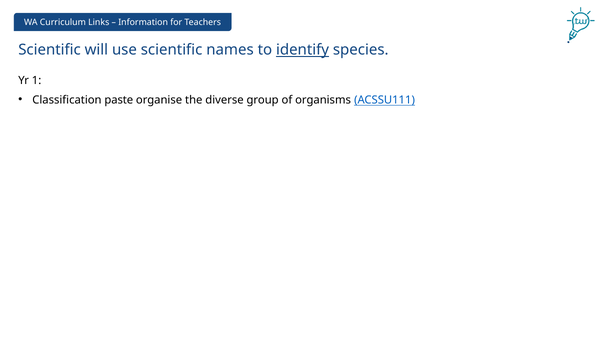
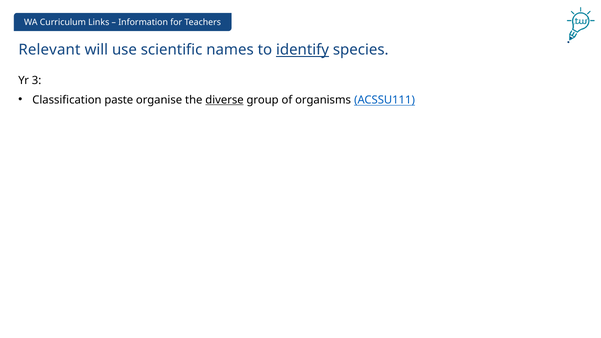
Scientific: Scientific -> Relevant (49, 50)
1: 1 -> 3 (37, 80)
diverse underline: none -> present (225, 100)
